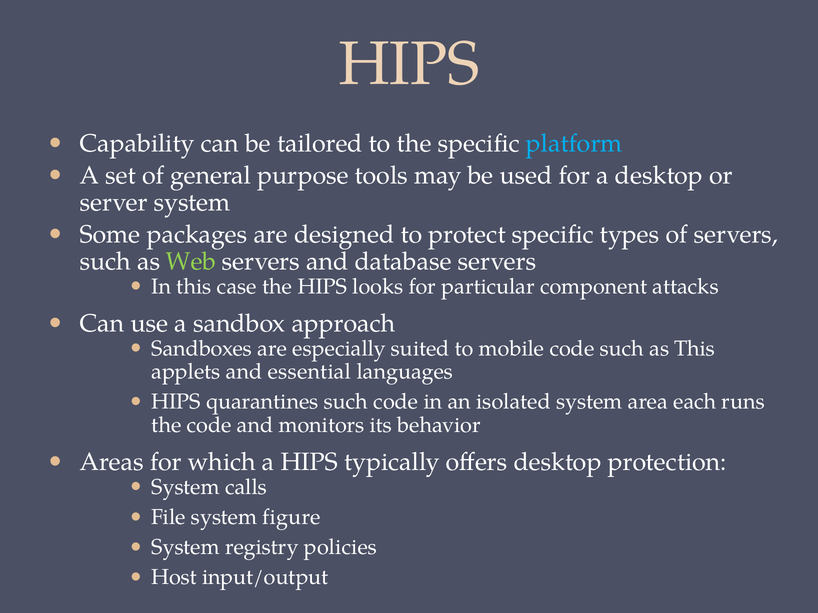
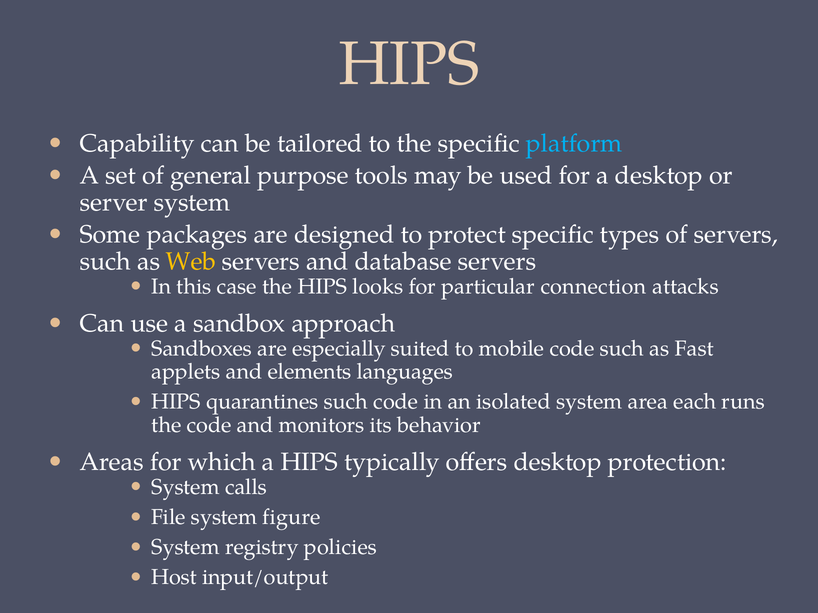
Web colour: light green -> yellow (191, 262)
component: component -> connection (593, 287)
as This: This -> Fast (694, 349)
essential: essential -> elements (310, 372)
